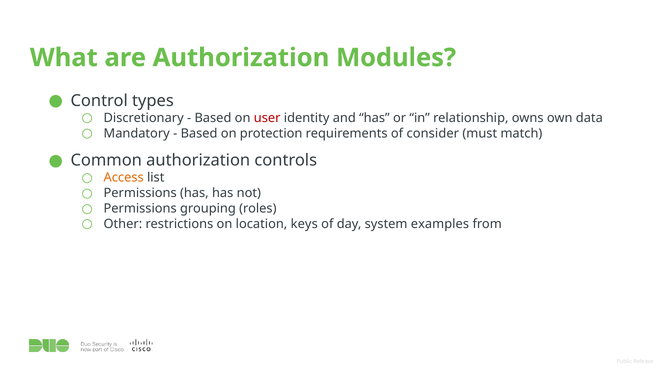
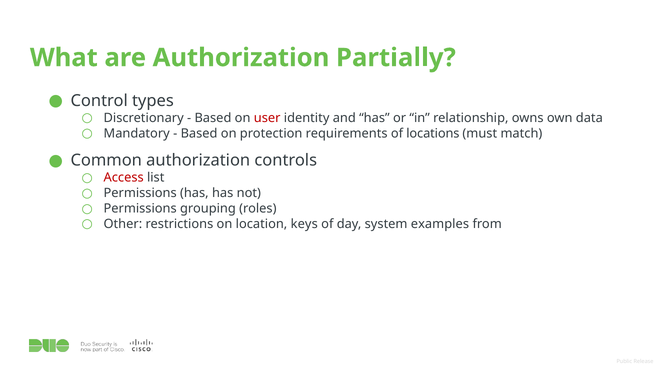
Modules: Modules -> Partially (396, 58)
consider: consider -> locations (433, 133)
Access colour: orange -> red (124, 178)
